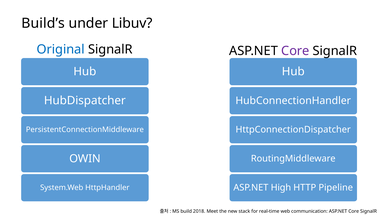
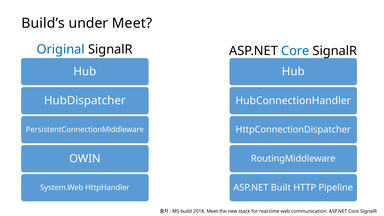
under Libuv: Libuv -> Meet (132, 23)
Core colour: purple -> blue (295, 51)
High: High -> Built (281, 188)
